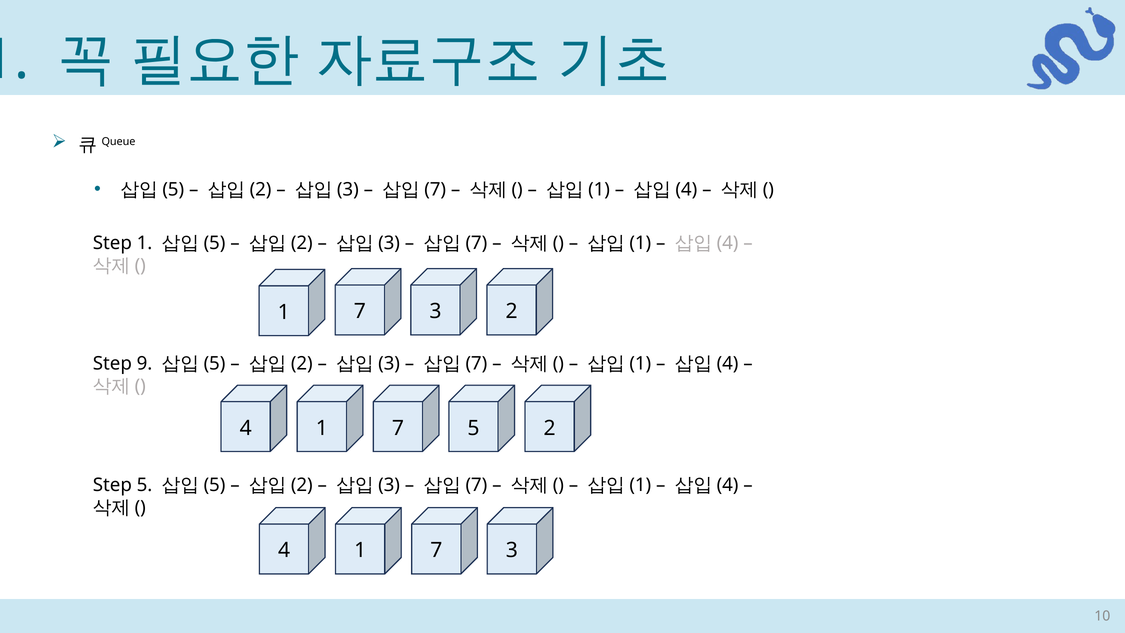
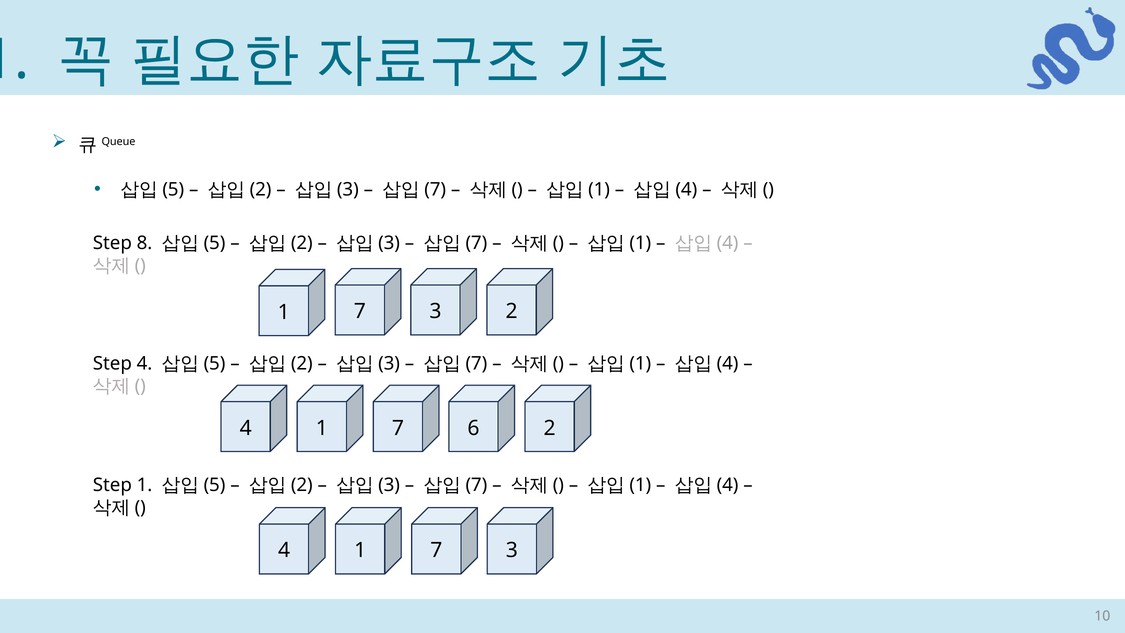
Step 1: 1 -> 8 (145, 243)
Step 9: 9 -> 4 (145, 364)
7 5: 5 -> 6 (474, 428)
Step 5: 5 -> 1 (145, 485)
